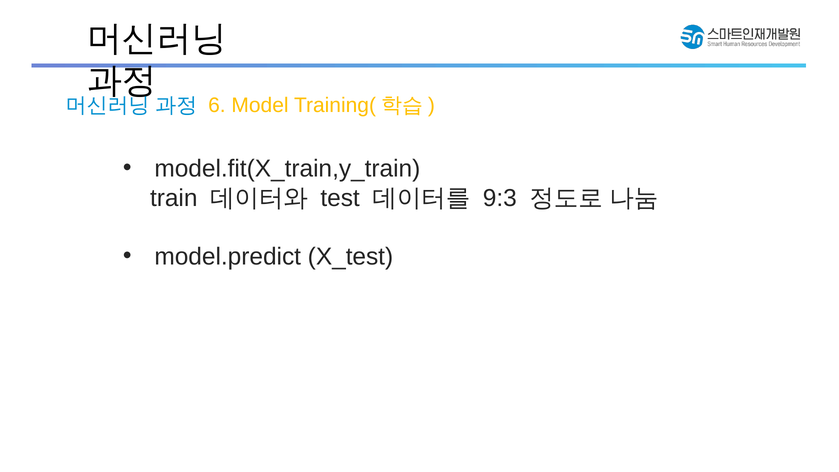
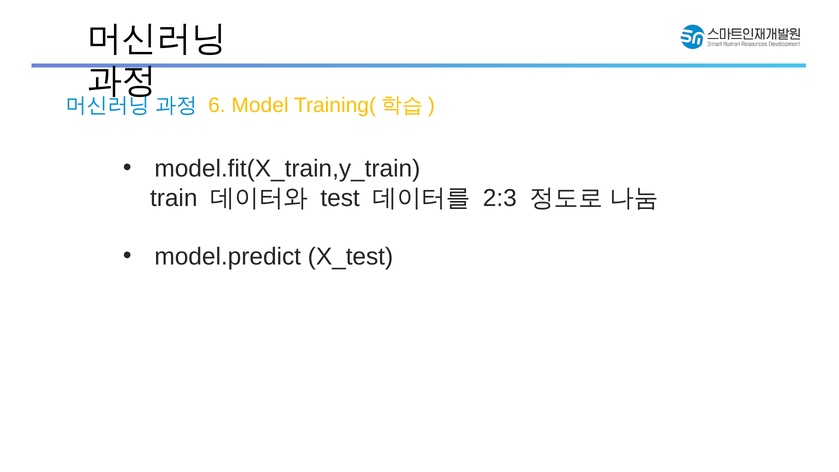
9:3: 9:3 -> 2:3 (500, 198)
